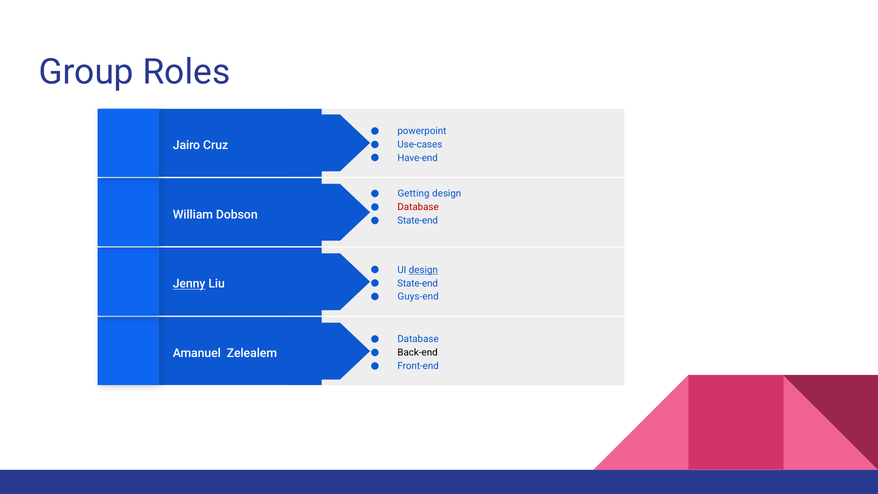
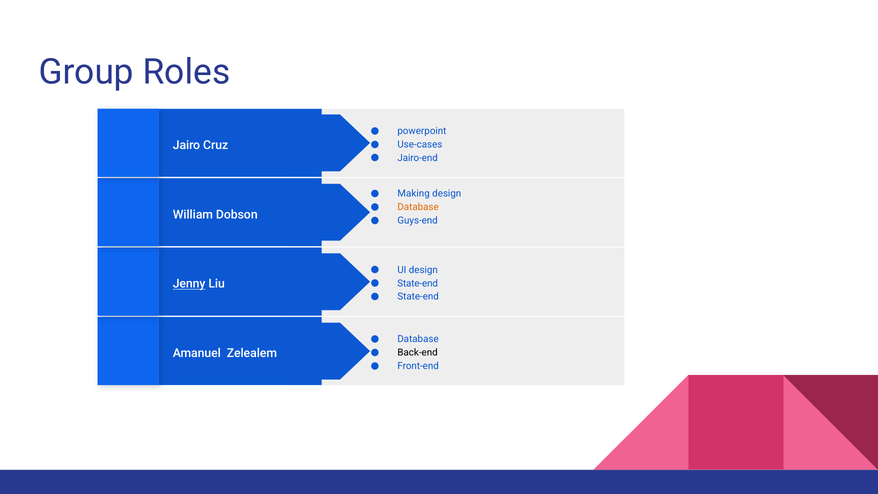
Have-end: Have-end -> Jairo-end (418, 158)
Getting: Getting -> Making (414, 194)
Database colour: red -> orange (418, 207)
State-end: State-end -> Guys-end (418, 221)
design underline: present -> none (423, 270)
Guys-end: Guys-end -> State-end (418, 297)
